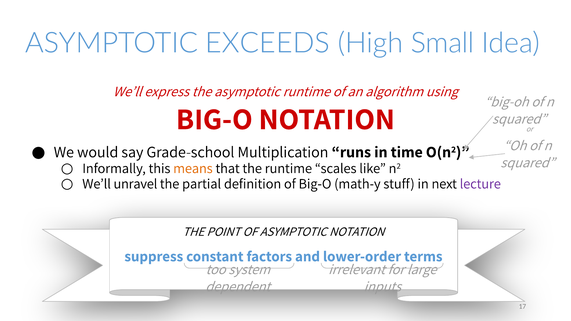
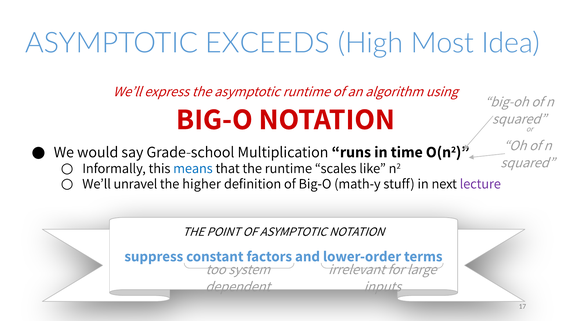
Small: Small -> Most (442, 43)
means colour: orange -> blue (193, 168)
partial: partial -> higher (202, 184)
